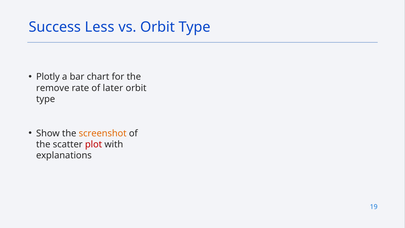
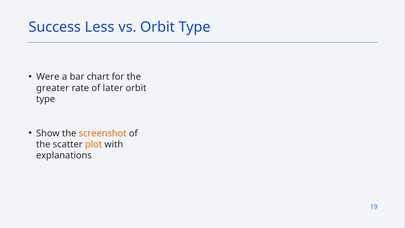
Plotly: Plotly -> Were (48, 77)
remove: remove -> greater (53, 88)
plot colour: red -> orange (94, 144)
